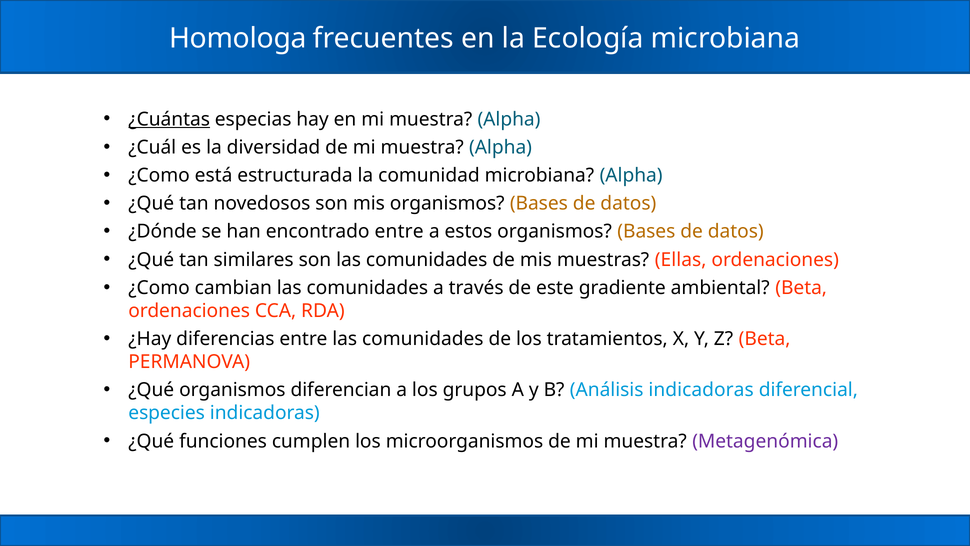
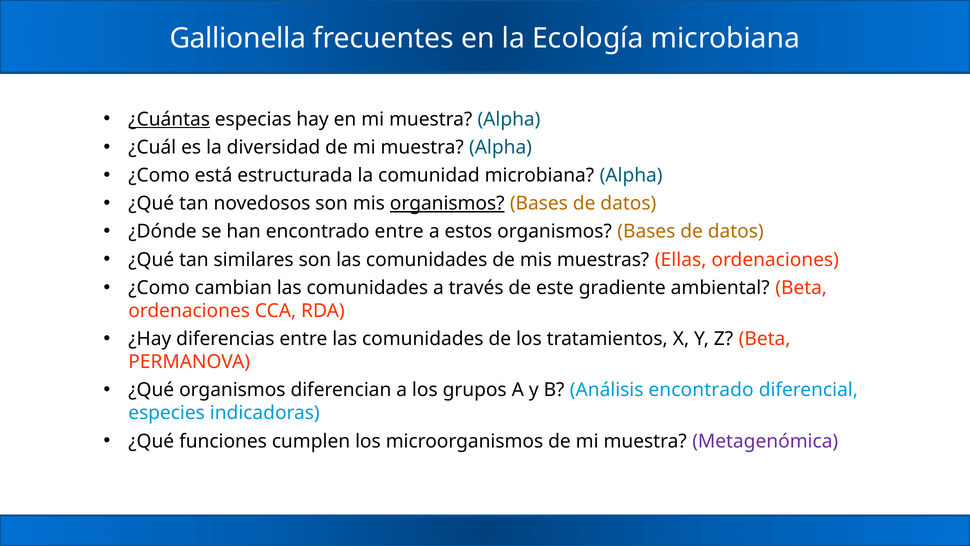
Homologa: Homologa -> Gallionella (238, 38)
organismos underline: none -> present (447, 203)
Análisis indicadoras: indicadoras -> encontrado (701, 390)
